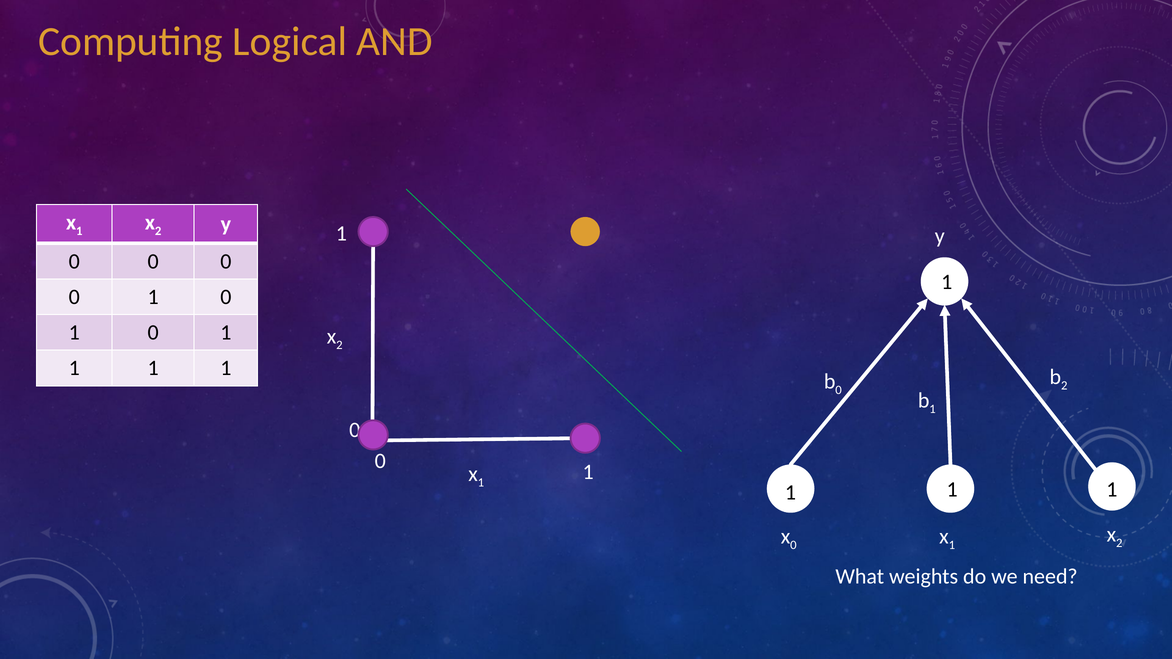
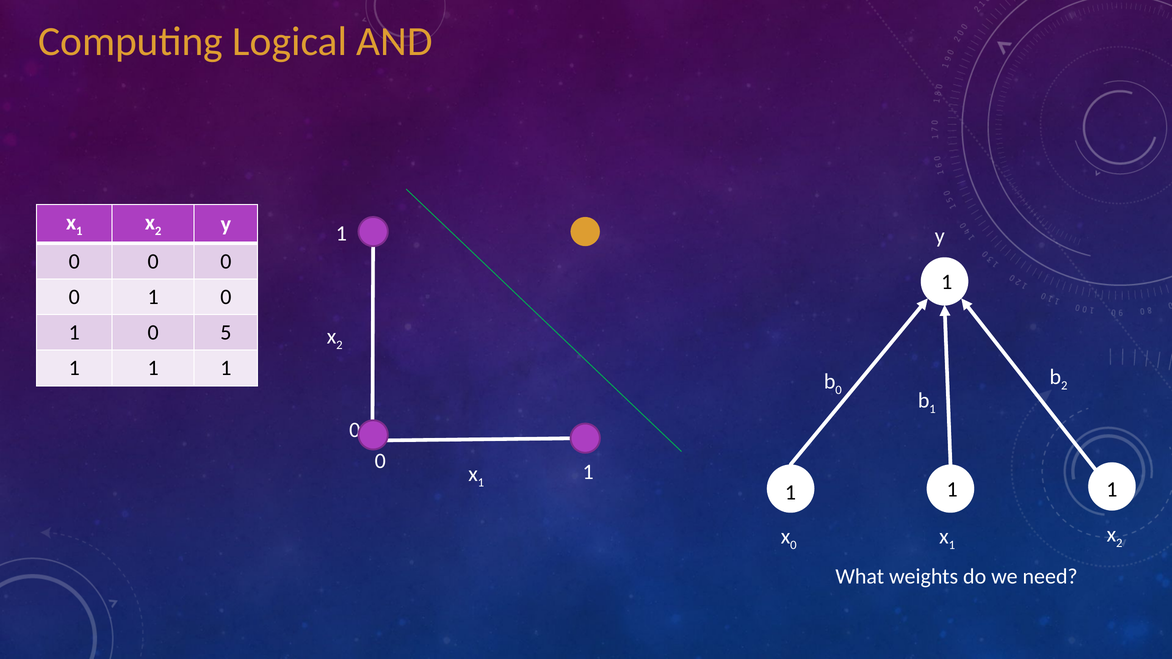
1: 1 -> 5 (226, 333)
